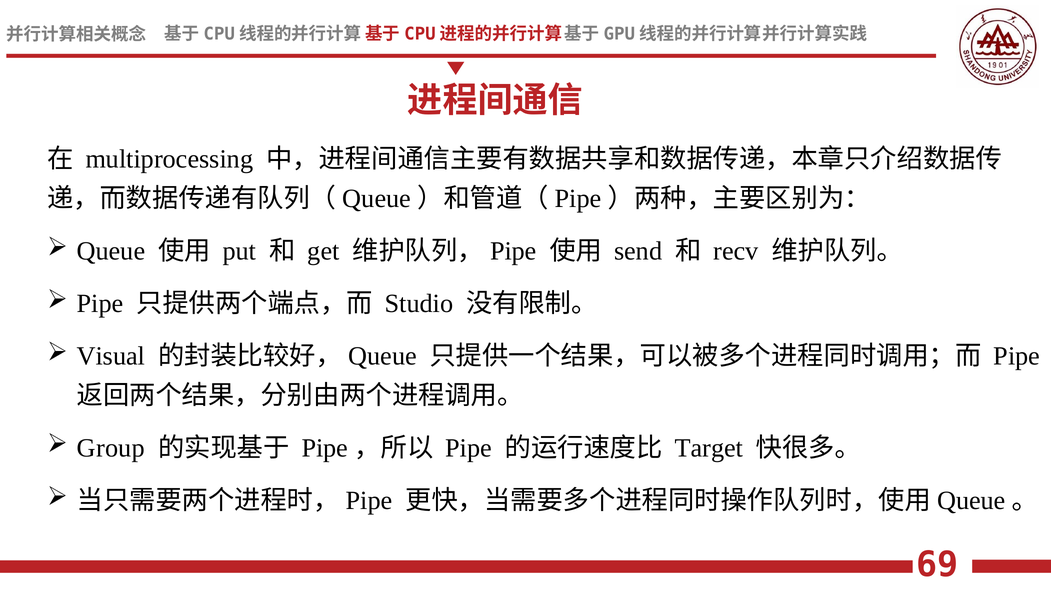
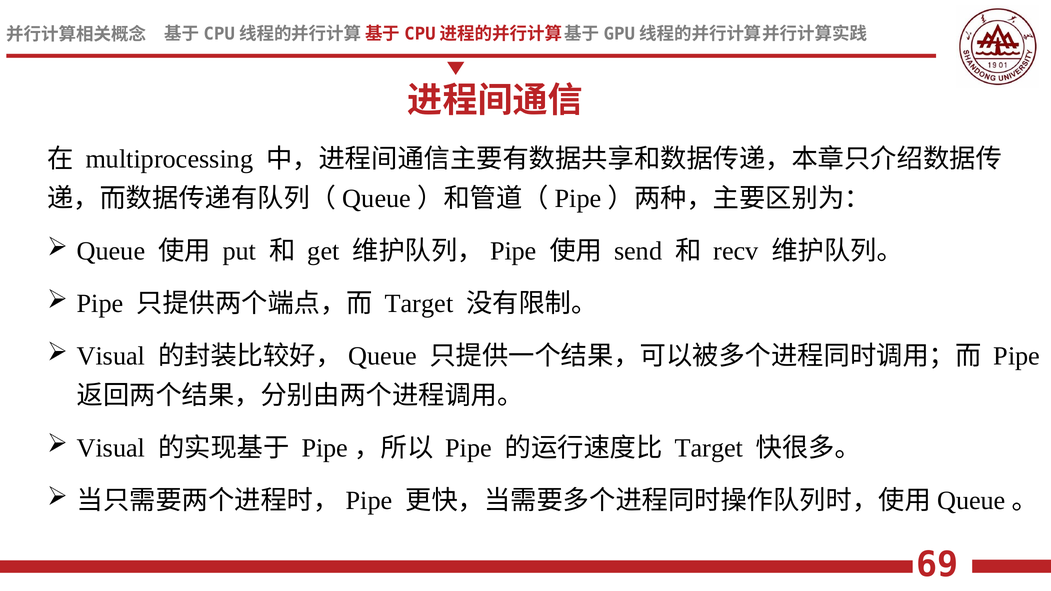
Studio: Studio -> Target (419, 304)
Group: Group -> Visual (111, 448)
